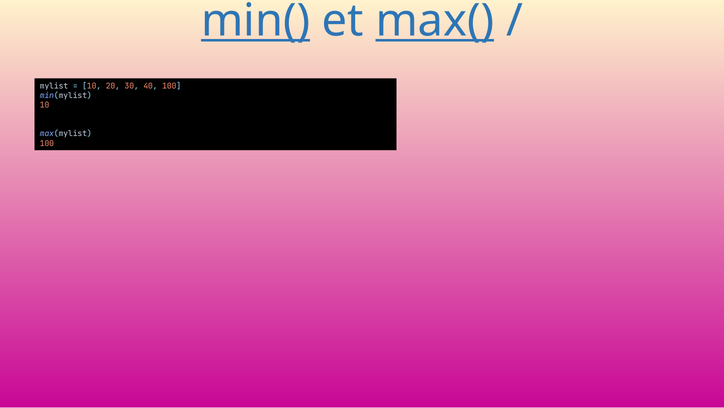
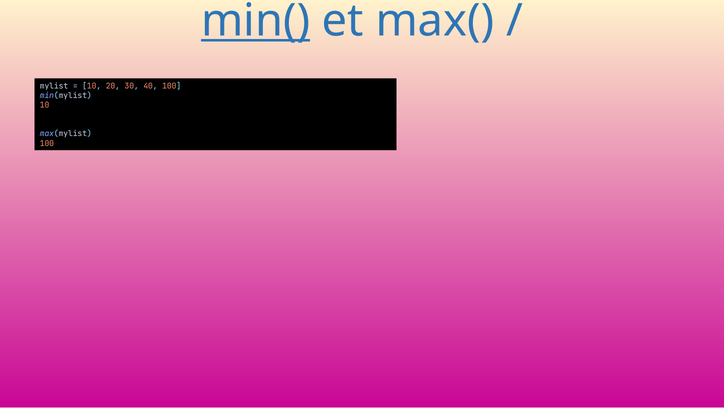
max( underline: present -> none (435, 21)
